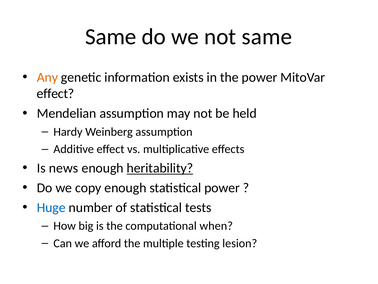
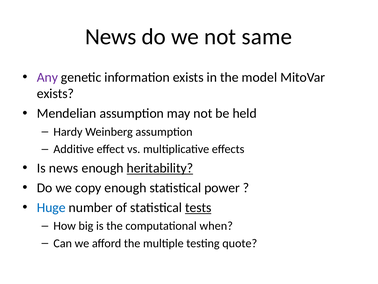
Same: Same -> News (111, 37)
Any colour: orange -> purple (47, 77)
the power: power -> model (259, 77)
effect: effect -> exists (55, 94)
tests underline: none -> present (198, 207)
lesion: lesion -> quote (240, 243)
